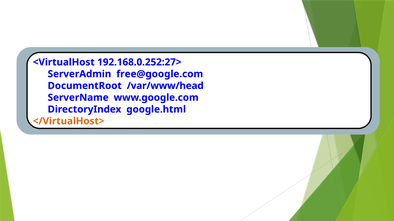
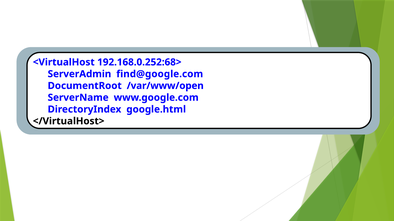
192.168.0.252:27>: 192.168.0.252:27> -> 192.168.0.252:68> (139, 62)
free@google.com: free@google.com -> find@google.com (160, 74)
/var/www/head: /var/www/head -> /var/www/open (165, 86)
</VirtualHost> colour: orange -> black (69, 121)
